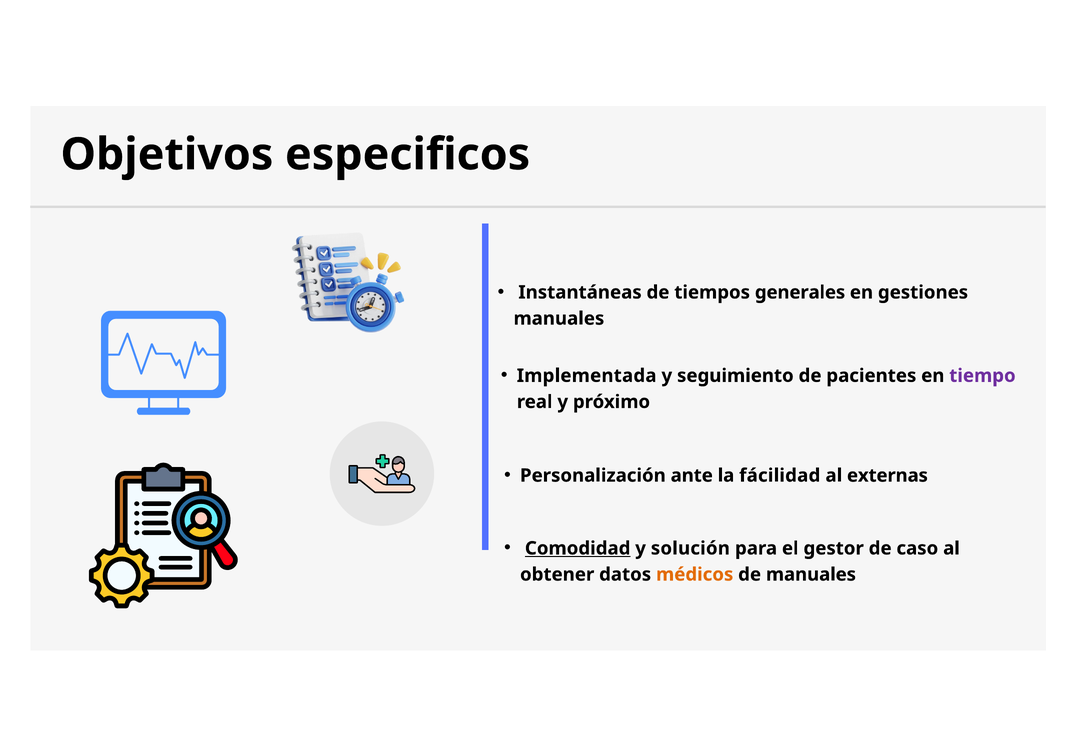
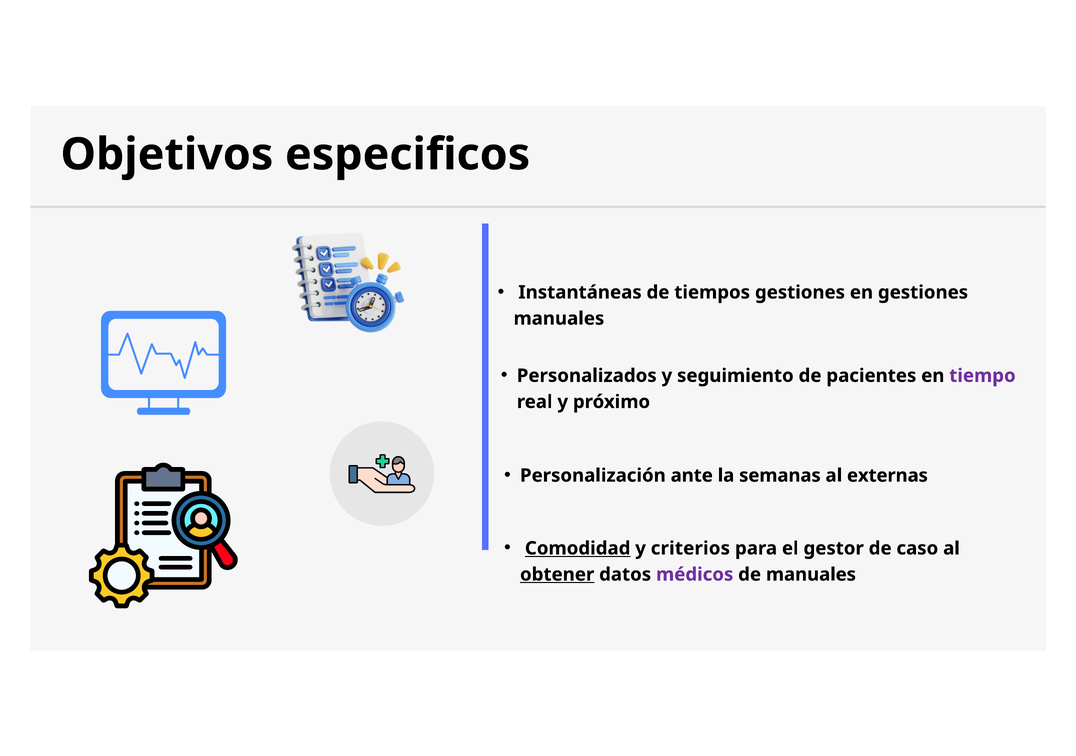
tiempos generales: generales -> gestiones (800, 292)
Implementada: Implementada -> Personalizados (587, 376)
fácilidad: fácilidad -> semanas (780, 476)
solución: solución -> criterios (690, 548)
obtener underline: none -> present (557, 575)
médicos colour: orange -> purple (695, 575)
